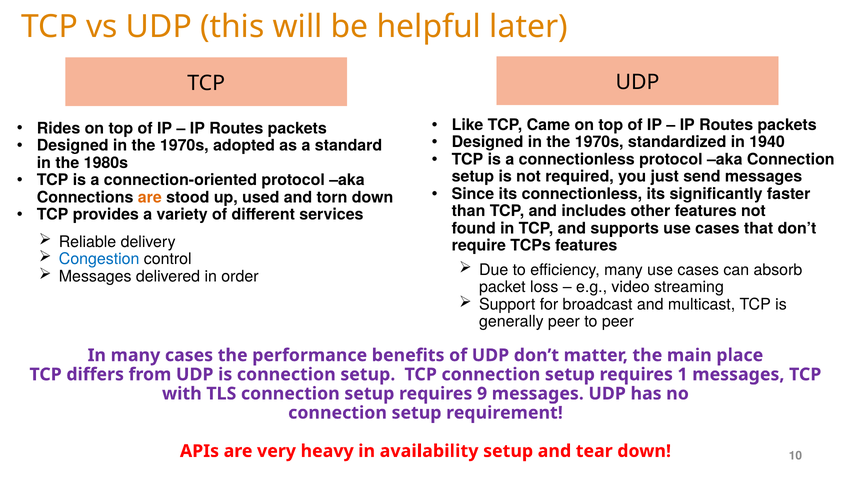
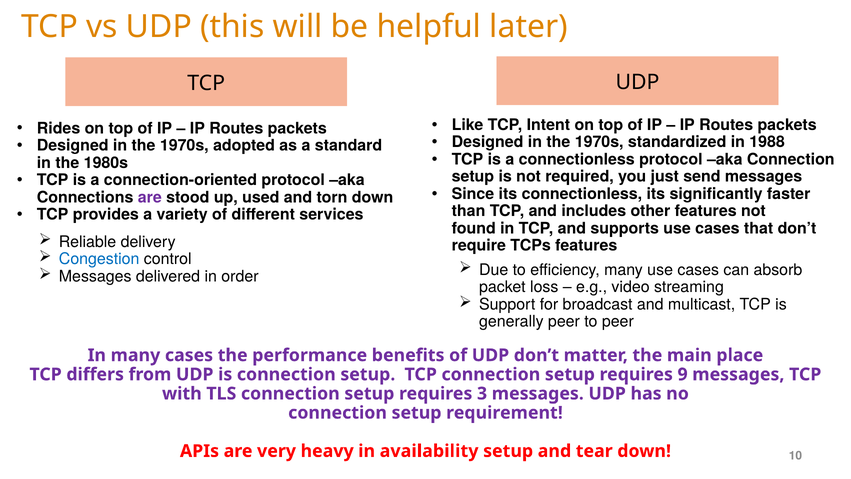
Came: Came -> Intent (548, 125)
1940: 1940 -> 1988 (767, 142)
are colour: orange -> purple (150, 197)
1: 1 -> 9 (683, 374)
9: 9 -> 3 (482, 393)
